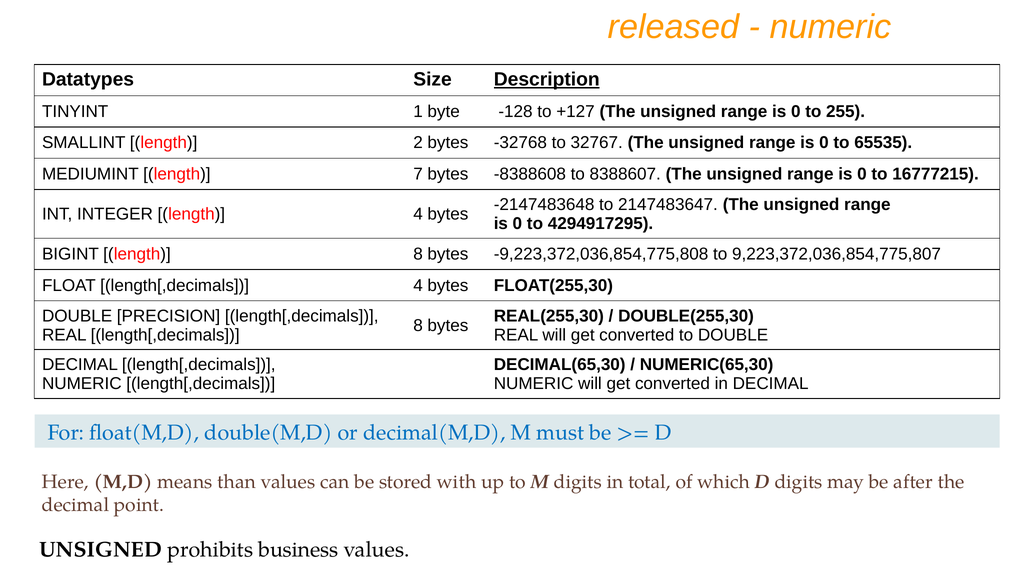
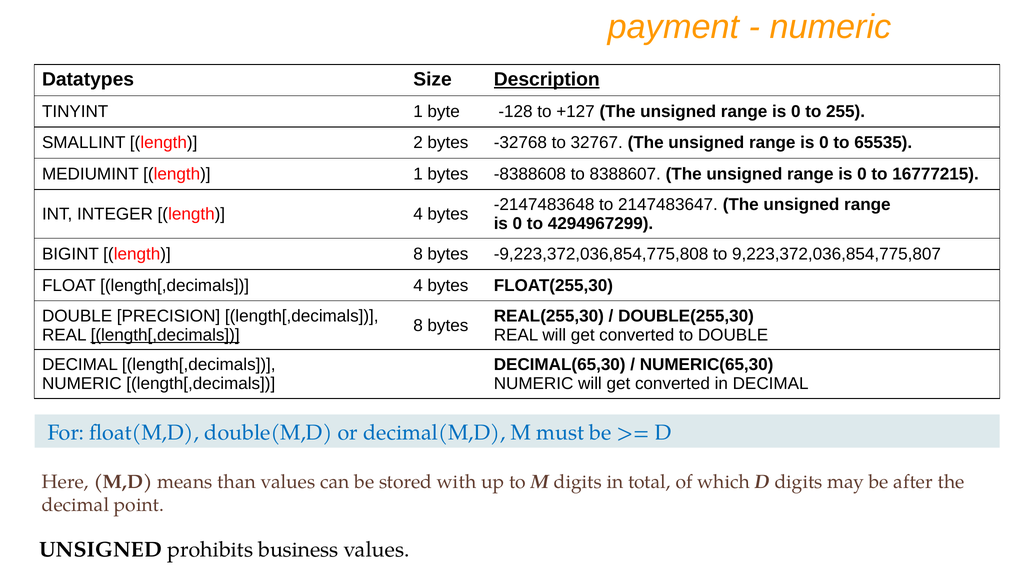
released: released -> payment (674, 27)
length 7: 7 -> 1 (418, 174)
4294917295: 4294917295 -> 4294967299 (600, 224)
length[,decimals underline: none -> present (165, 335)
